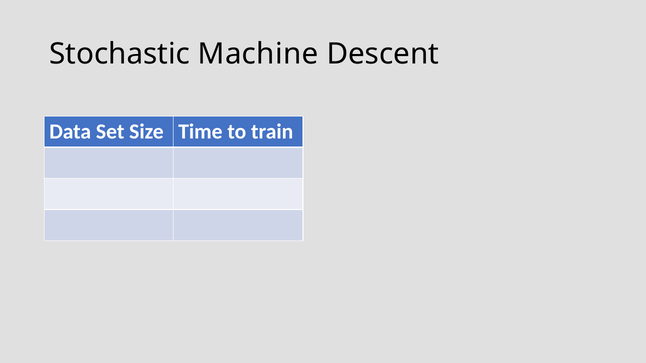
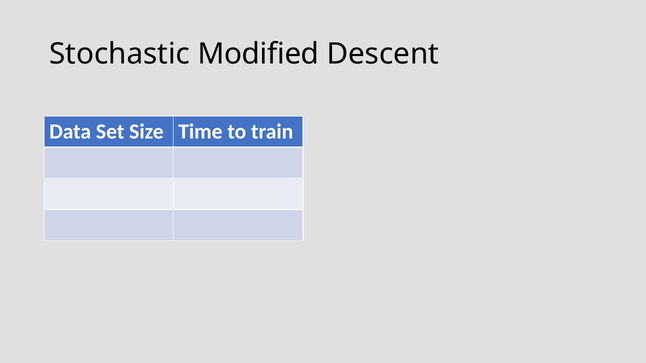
Machine: Machine -> Modified (258, 54)
